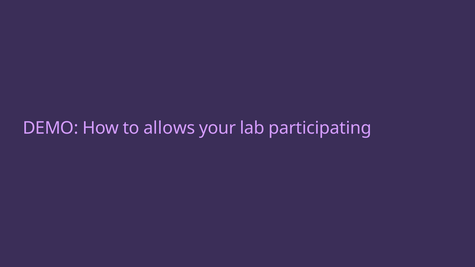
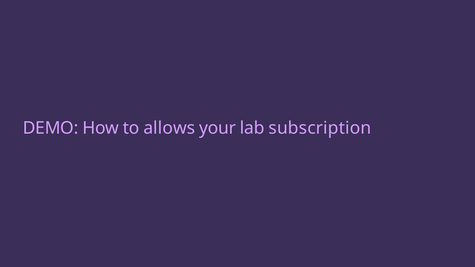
participating: participating -> subscription (320, 128)
